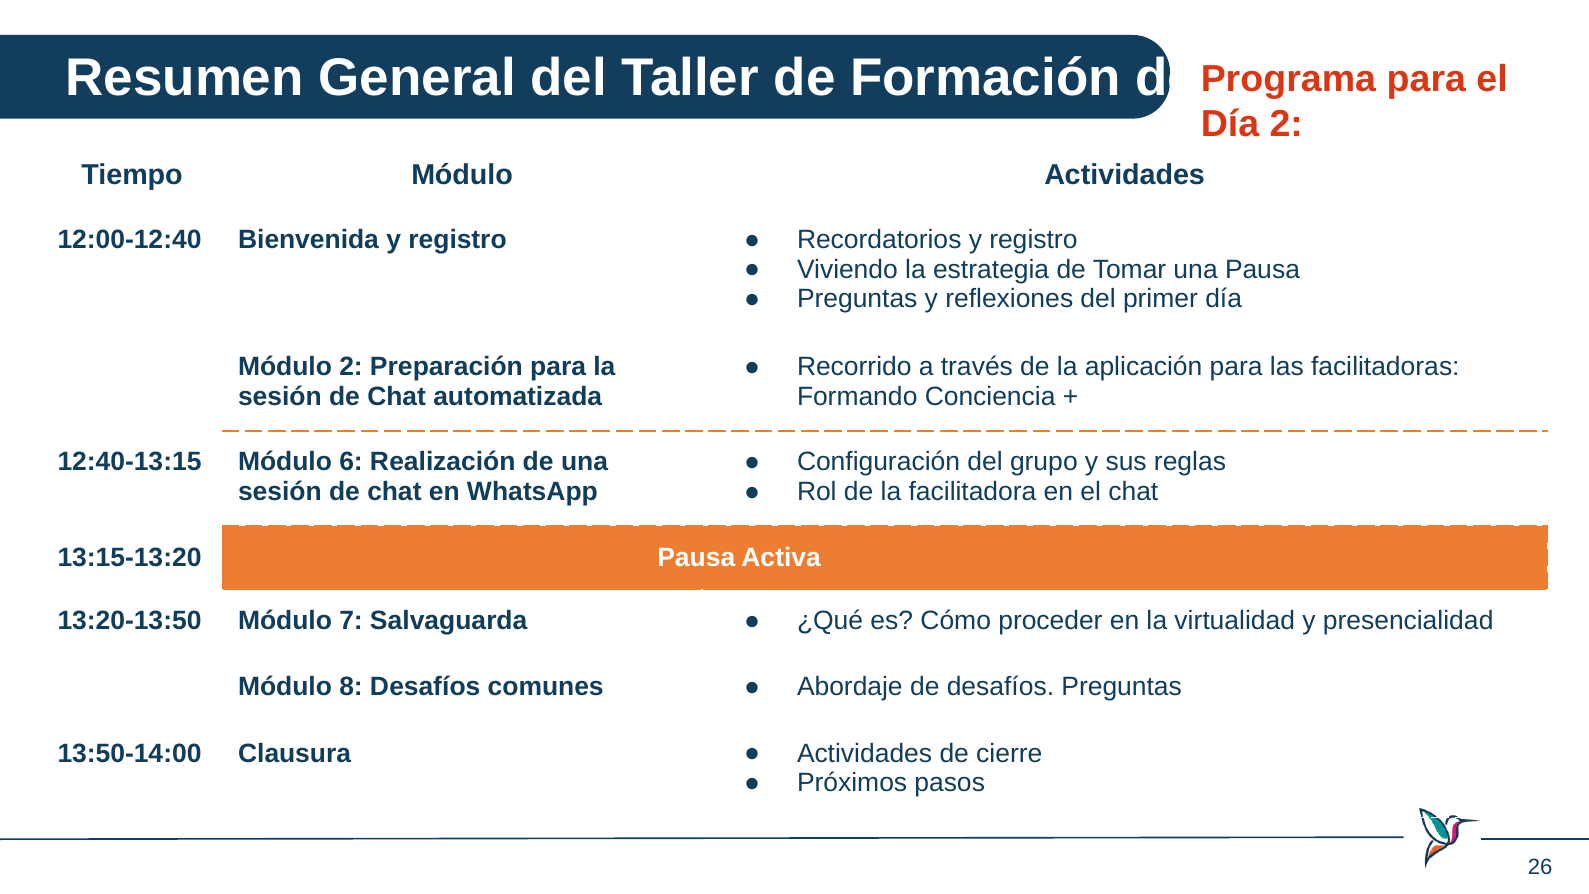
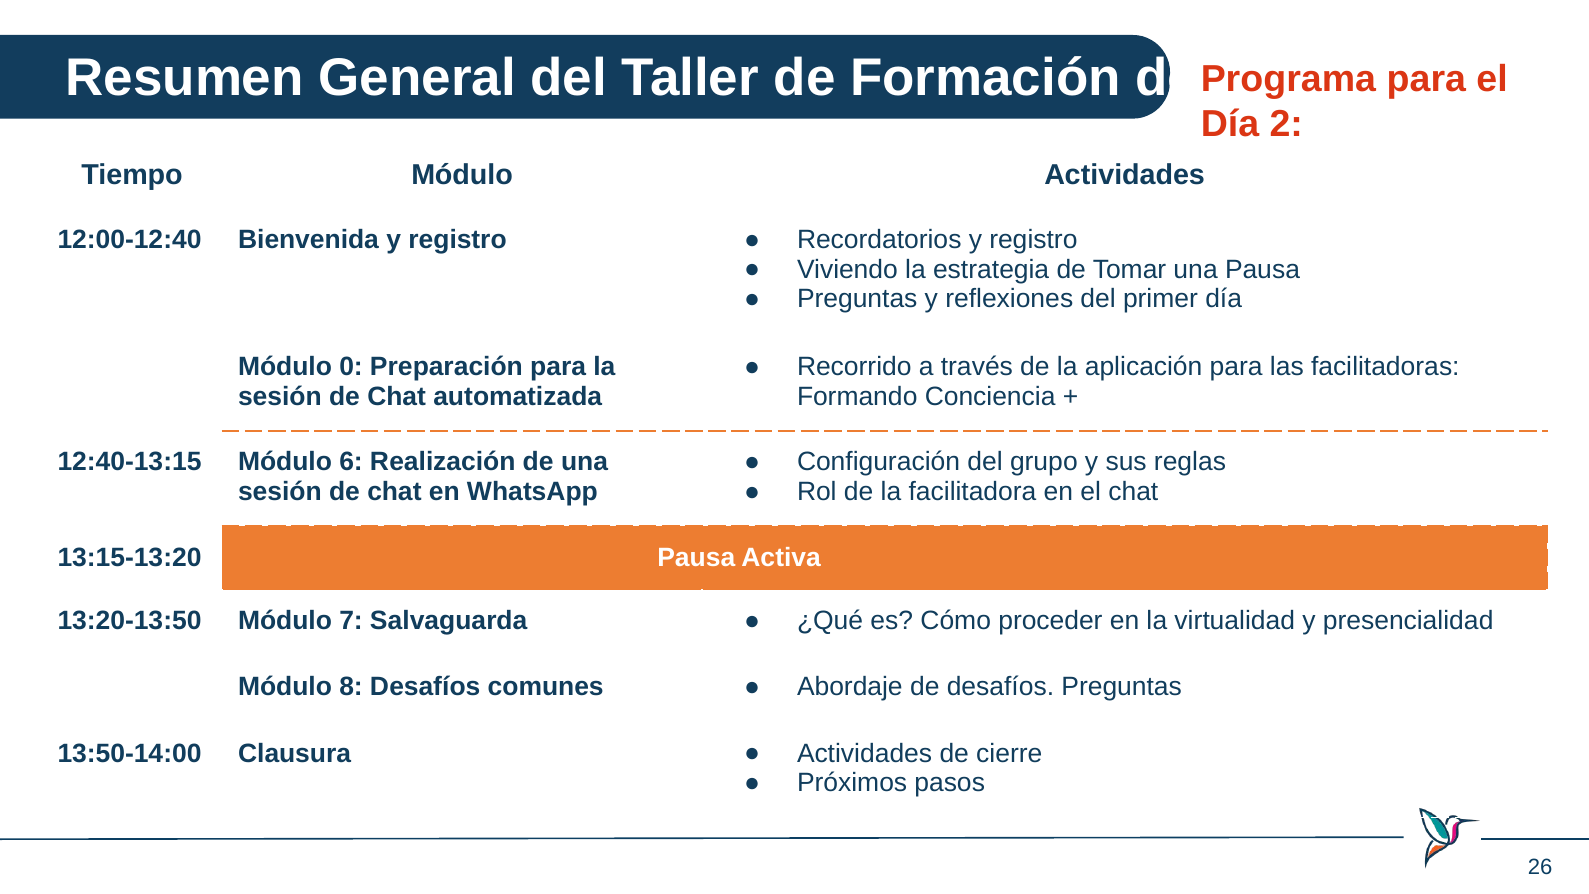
Módulo 2: 2 -> 0 (351, 367)
